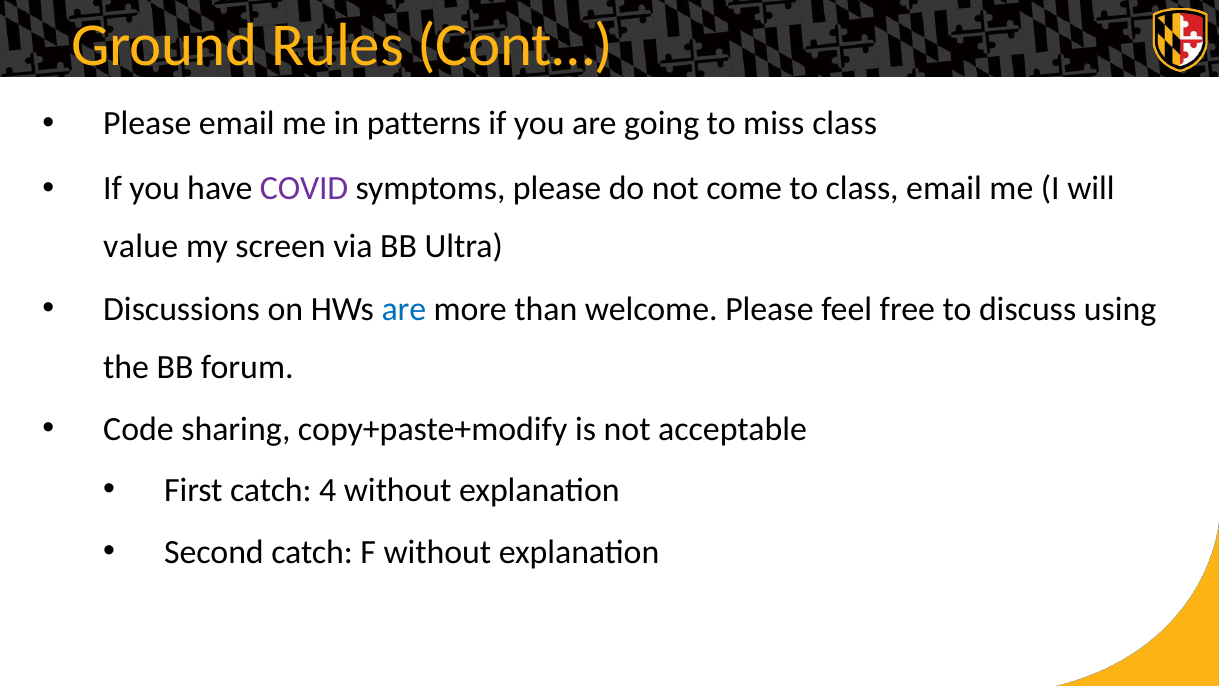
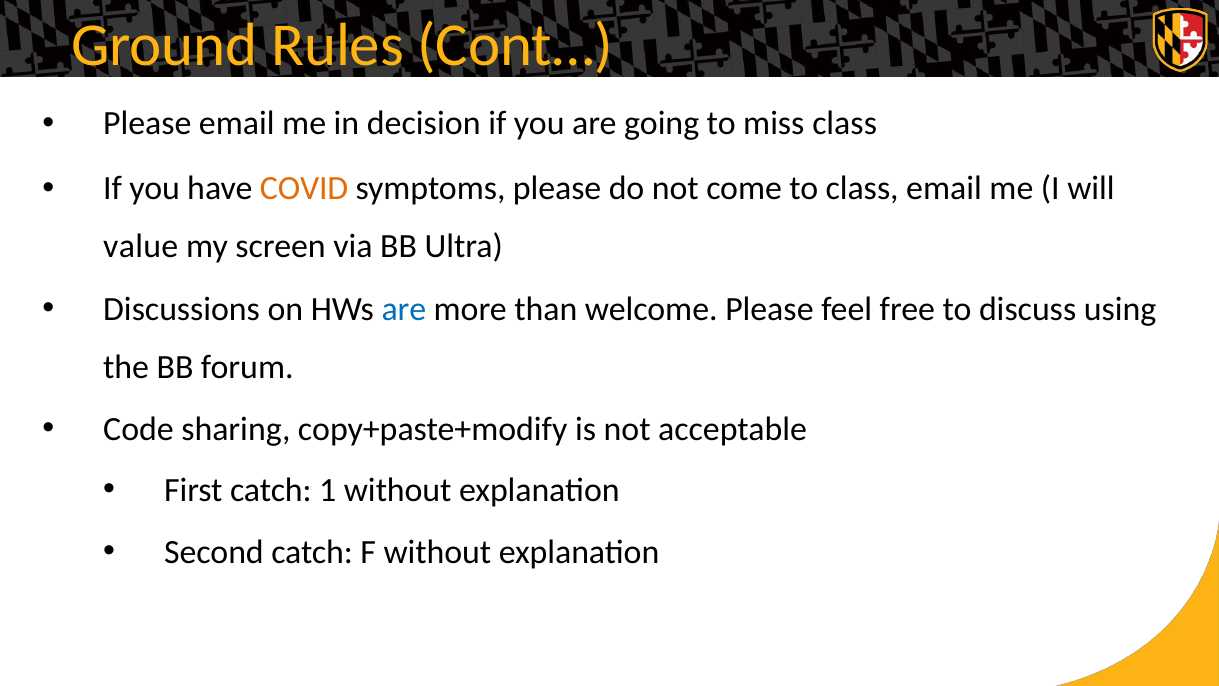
patterns: patterns -> decision (424, 124)
COVID colour: purple -> orange (304, 189)
4: 4 -> 1 (328, 490)
